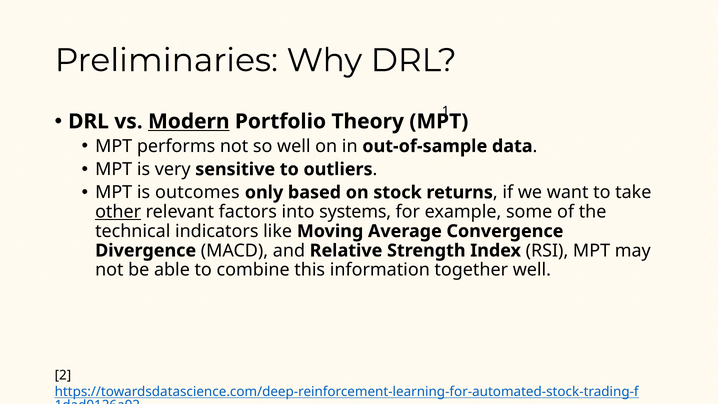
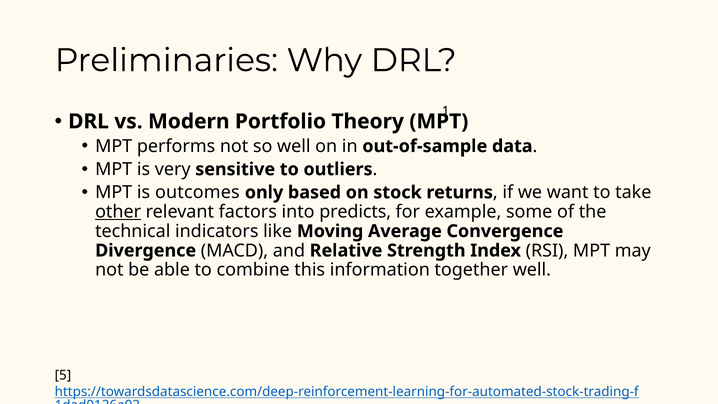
Modern underline: present -> none (189, 121)
systems: systems -> predicts (355, 212)
2: 2 -> 5 (63, 375)
